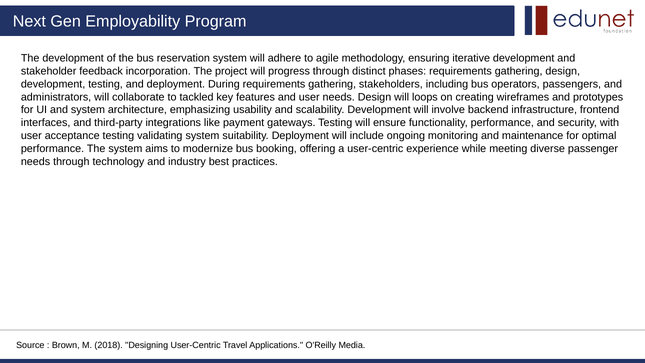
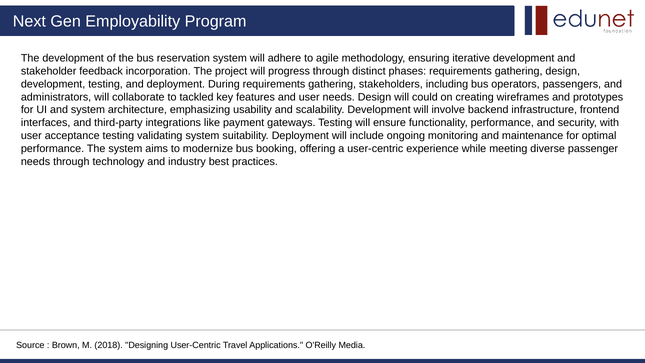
loops: loops -> could (425, 97)
